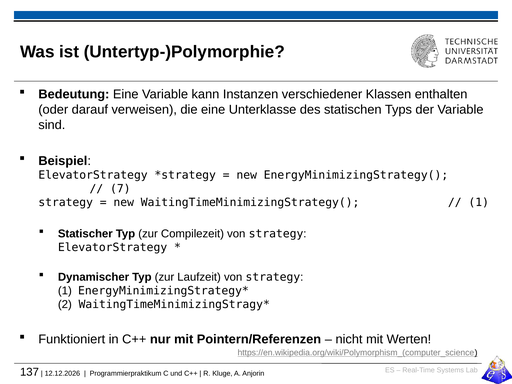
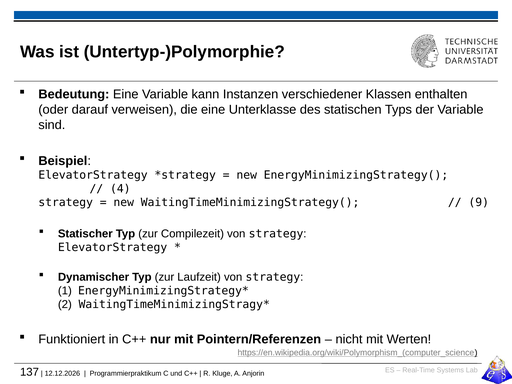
7: 7 -> 4 (120, 189)
1: 1 -> 9 (479, 202)
